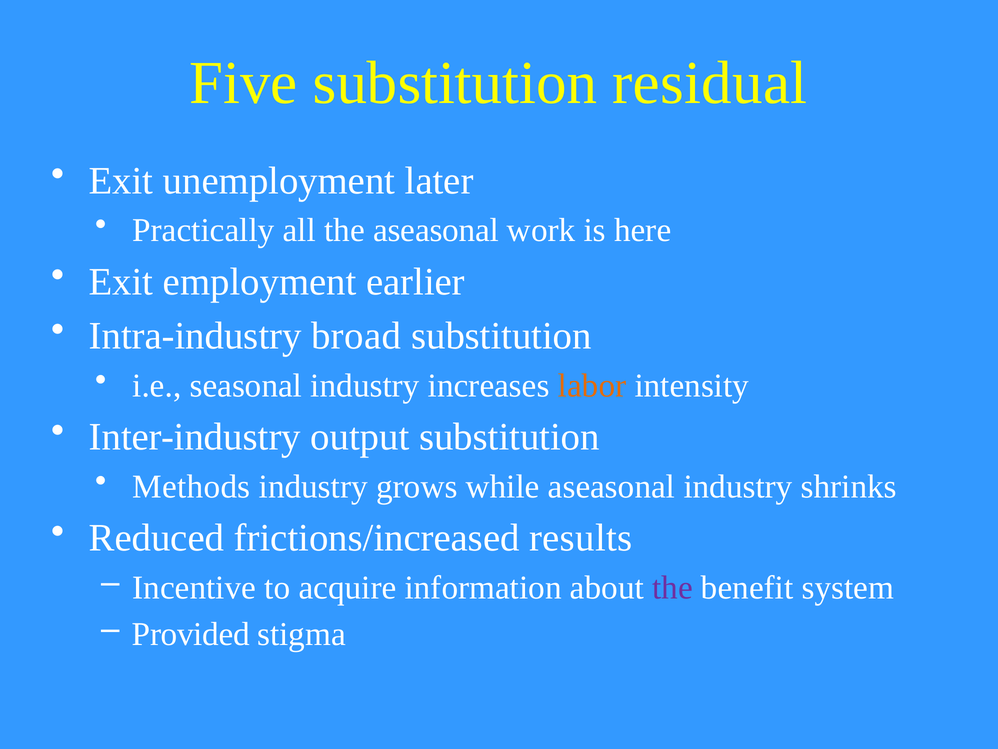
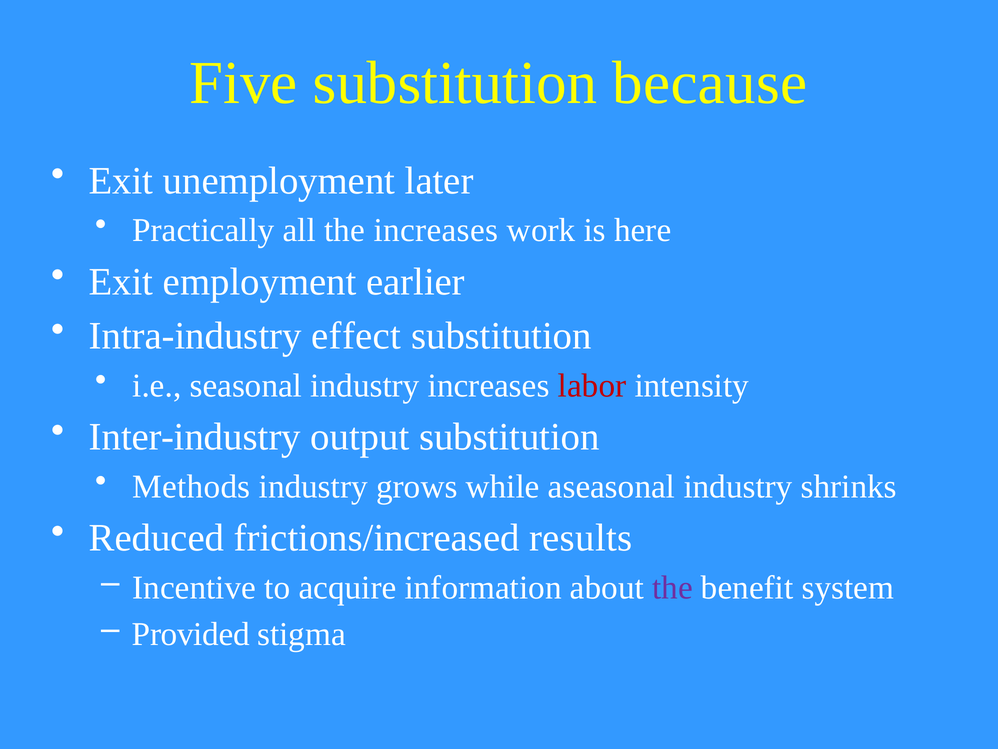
residual: residual -> because (710, 83)
the aseasonal: aseasonal -> increases (436, 230)
broad: broad -> effect (356, 336)
labor colour: orange -> red (592, 385)
